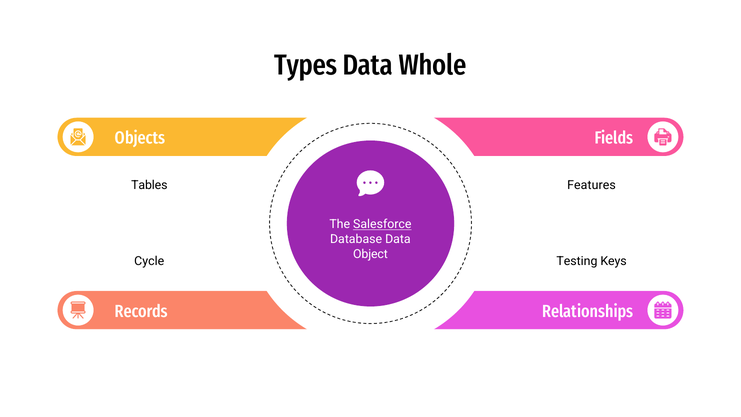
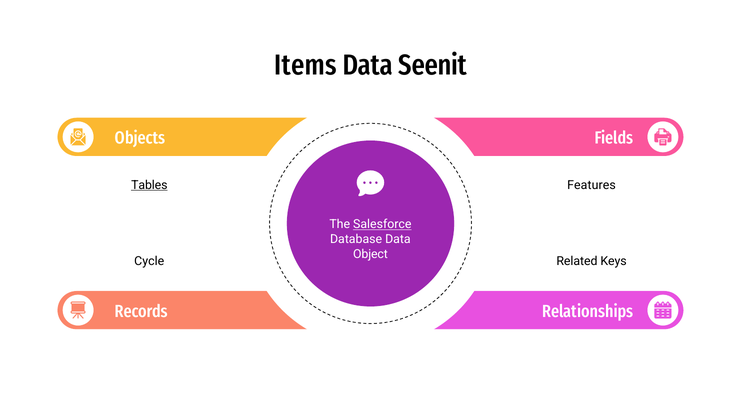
Types: Types -> Items (306, 65)
Whole: Whole -> Seenit (433, 65)
Tables underline: none -> present (149, 185)
Testing: Testing -> Related (577, 261)
